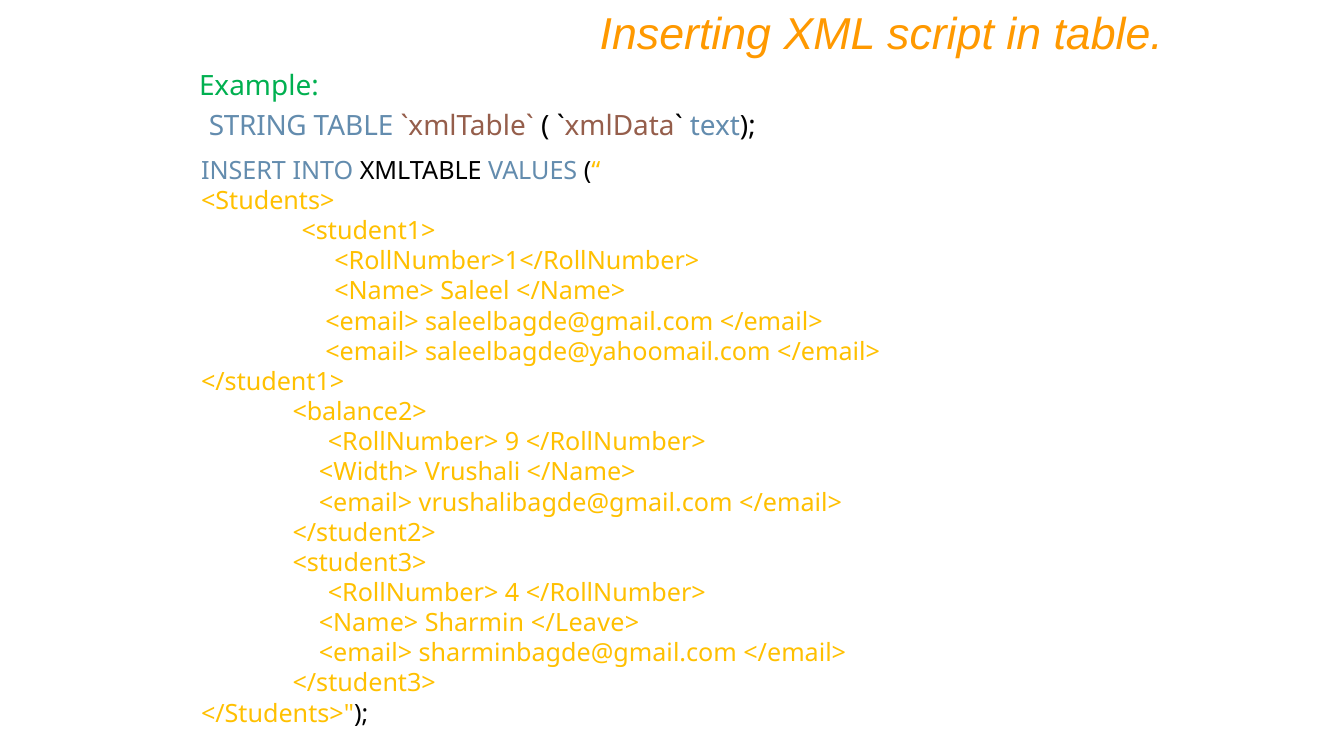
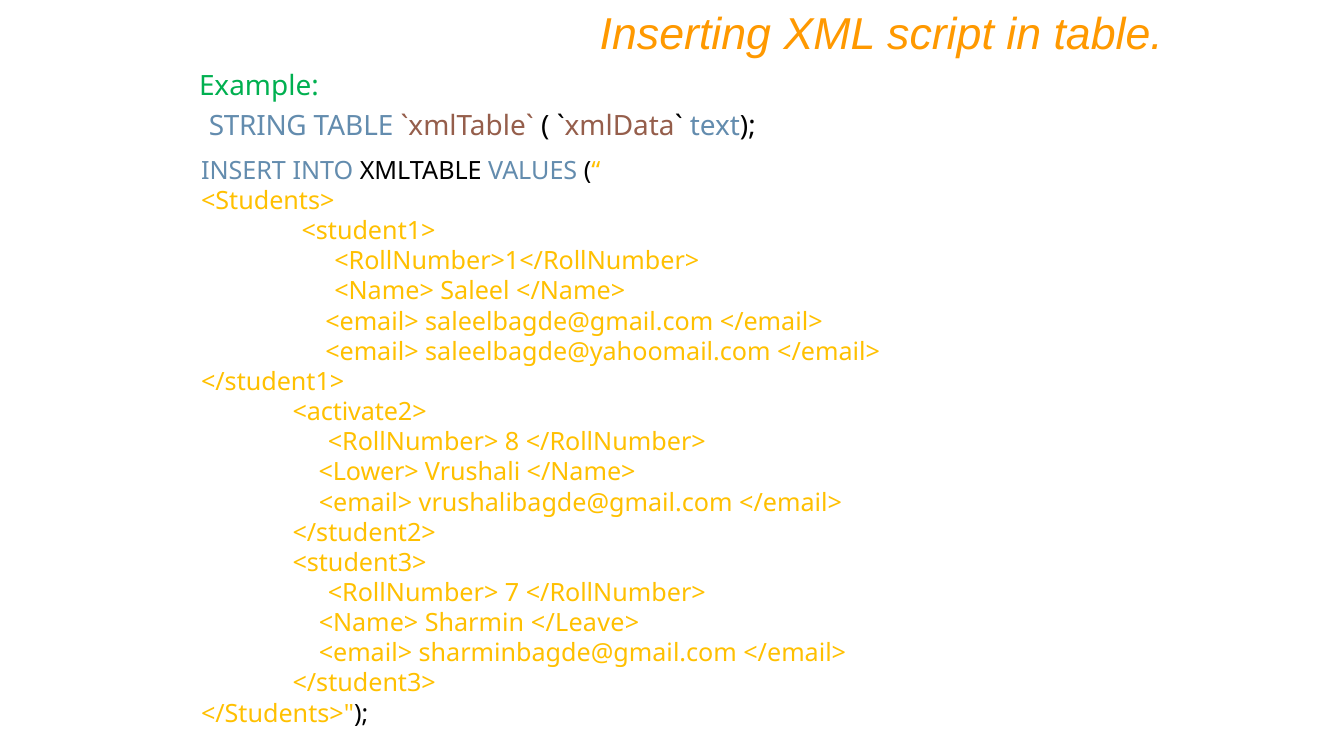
<balance2>: <balance2> -> <activate2> (360, 412)
9: 9 -> 8 (512, 443)
<Width>: <Width> -> <Lower> (369, 473)
4: 4 -> 7 (512, 593)
